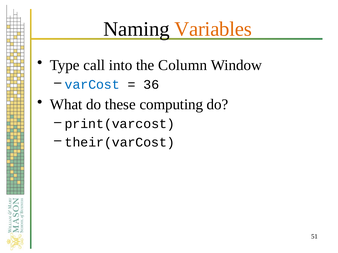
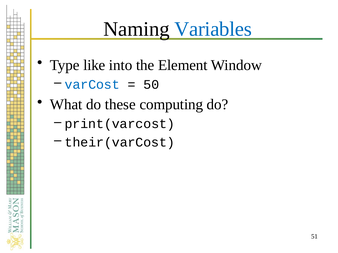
Variables colour: orange -> blue (213, 29)
call: call -> like (94, 65)
Column: Column -> Element (183, 65)
36: 36 -> 50 (151, 85)
